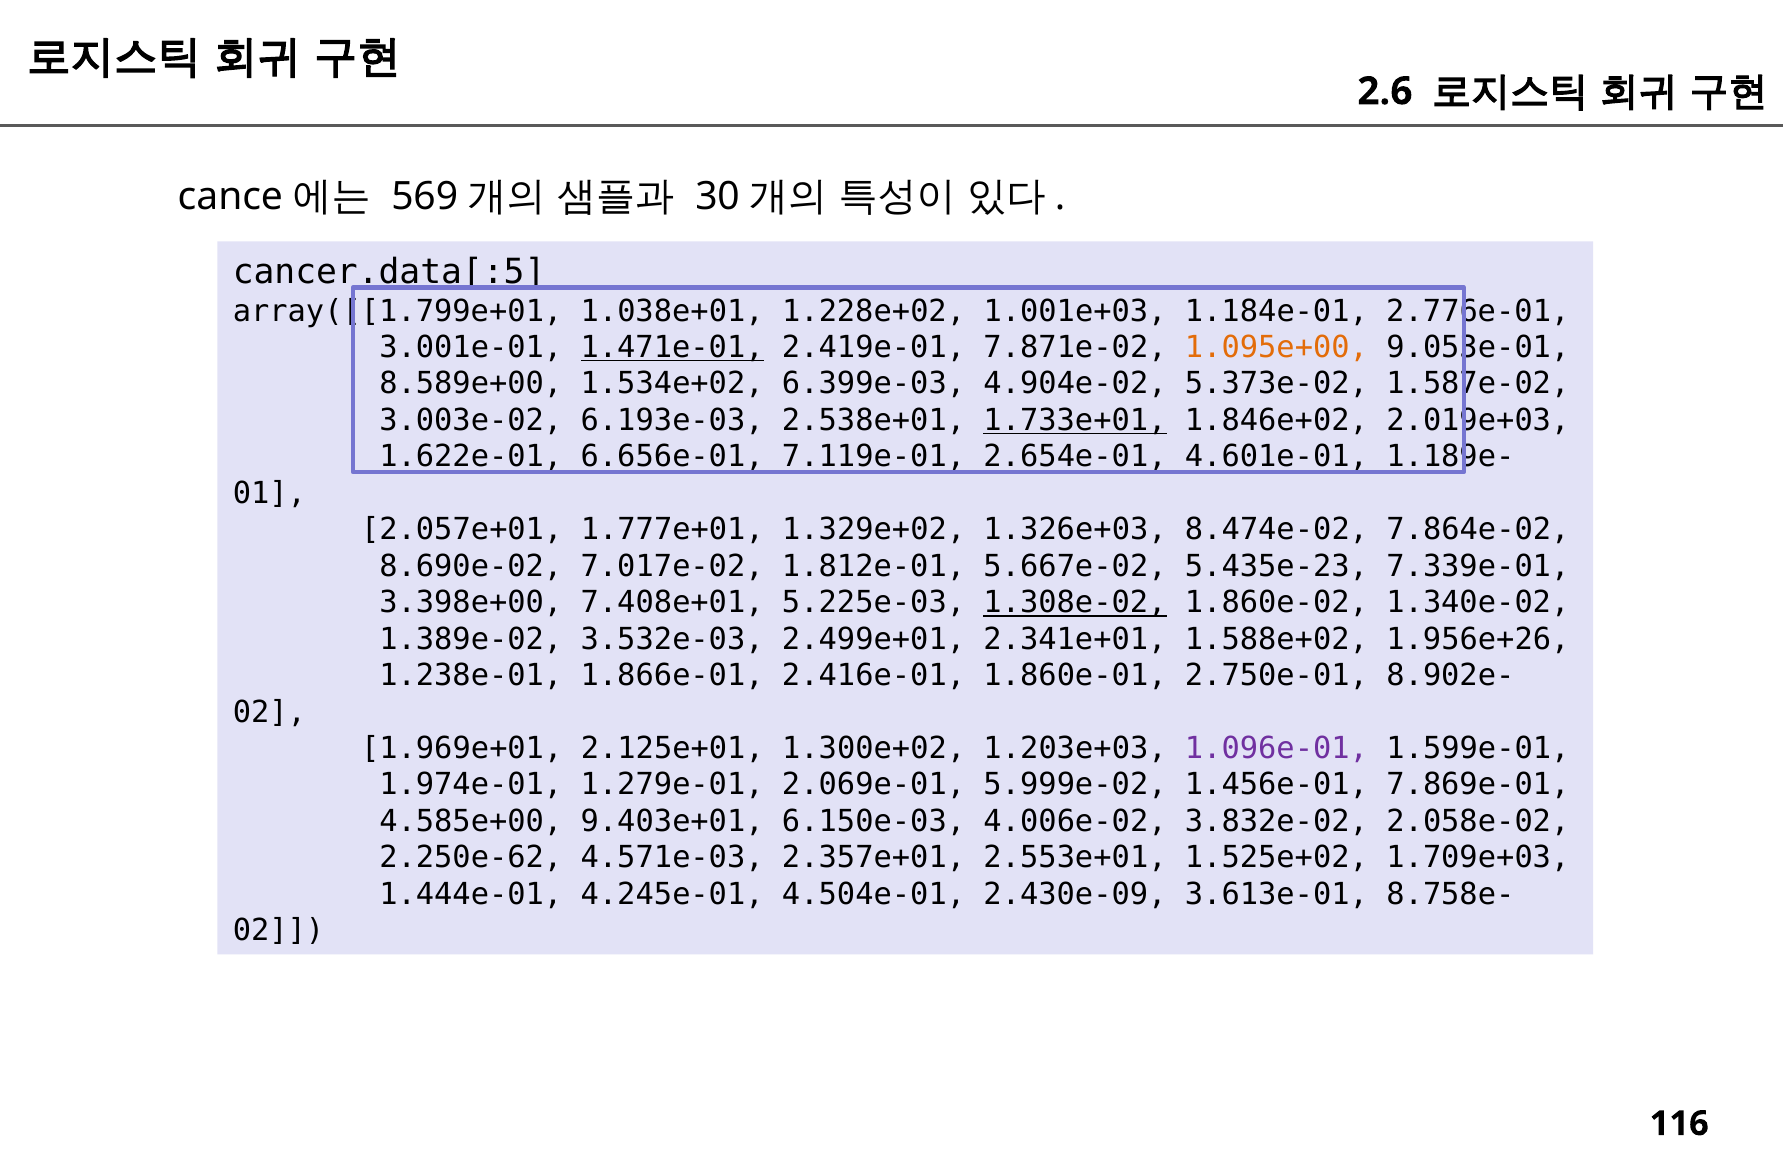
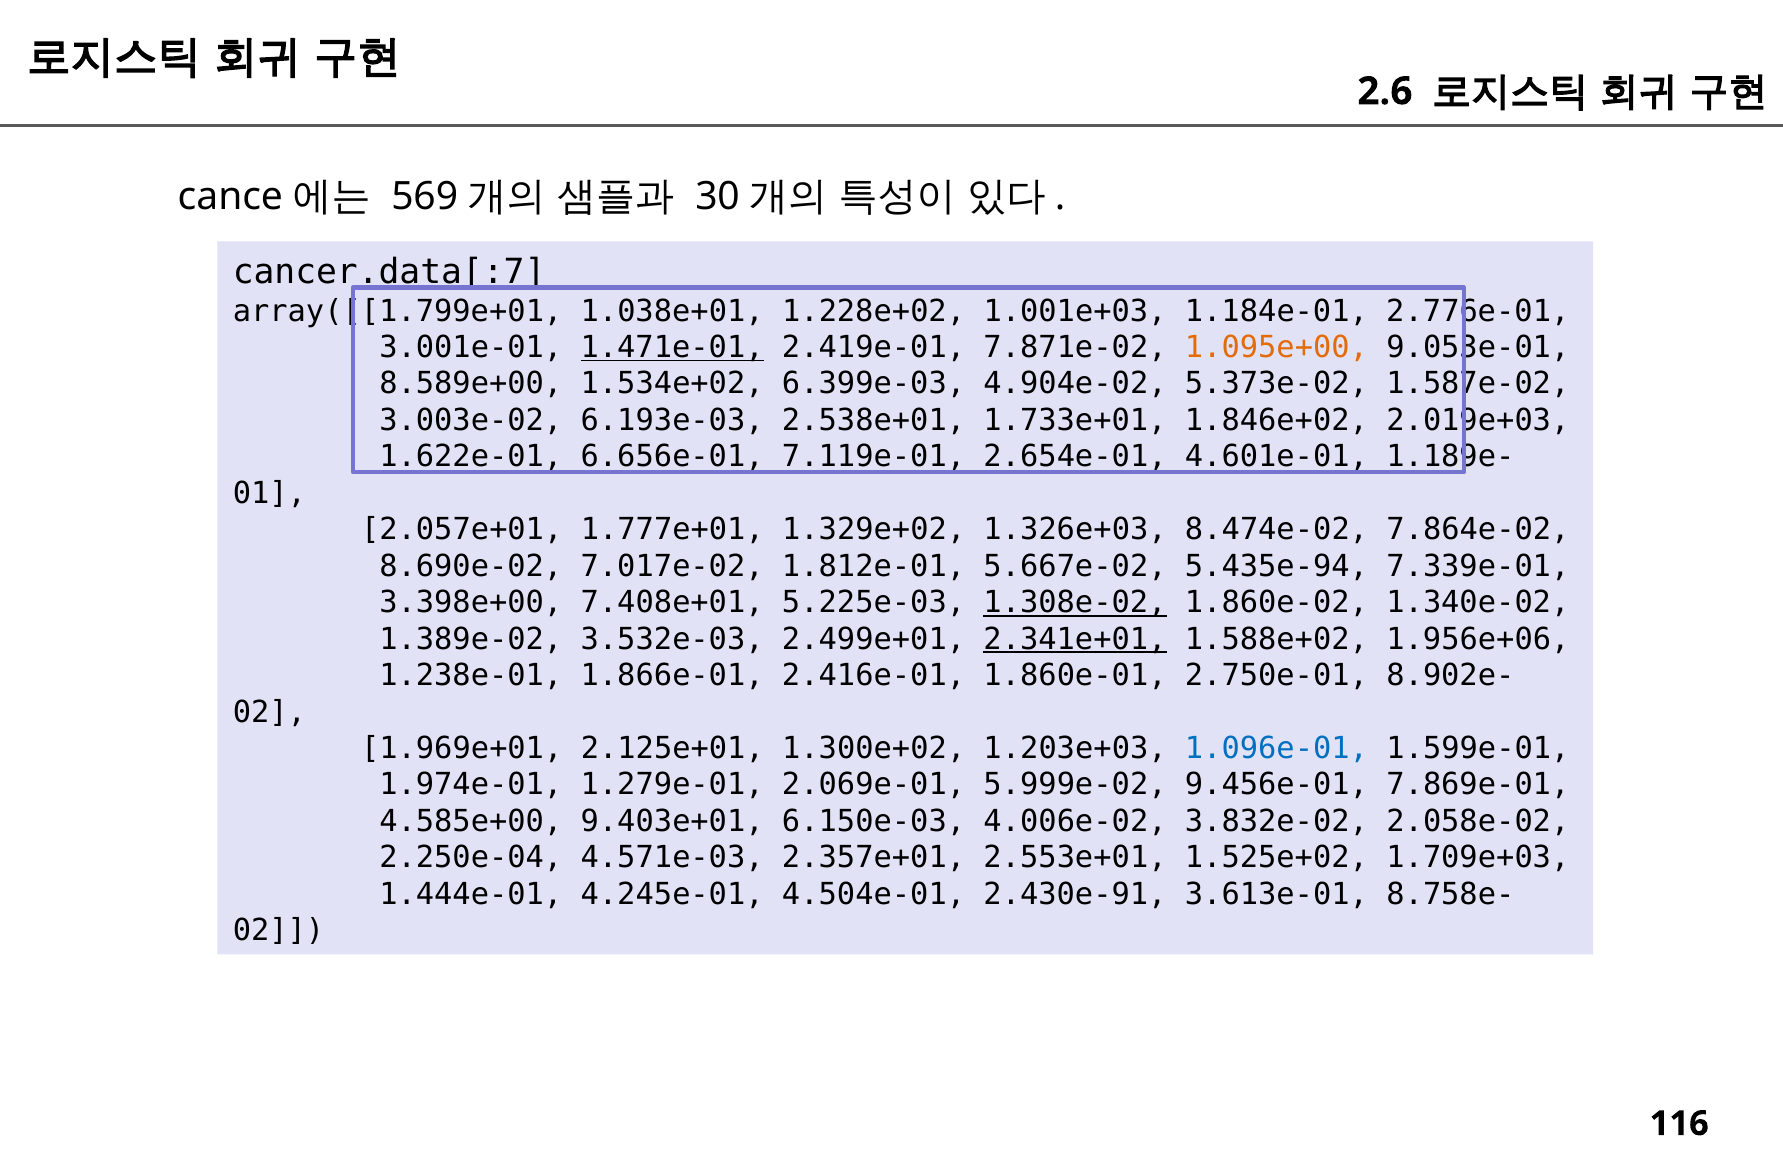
cancer.data[:5: cancer.data[:5 -> cancer.data[:7 (389, 272)
1.733e+01 underline: present -> none (1075, 420)
5.435e-23: 5.435e-23 -> 5.435e-94 (1276, 566)
2.341e+01 underline: none -> present (1075, 639)
1.956e+26: 1.956e+26 -> 1.956e+06 (1478, 639)
1.096e-01 colour: purple -> blue (1276, 749)
1.456e-01: 1.456e-01 -> 9.456e-01 (1276, 785)
2.250e-62: 2.250e-62 -> 2.250e-04 (471, 858)
2.430e-09: 2.430e-09 -> 2.430e-91 (1075, 894)
